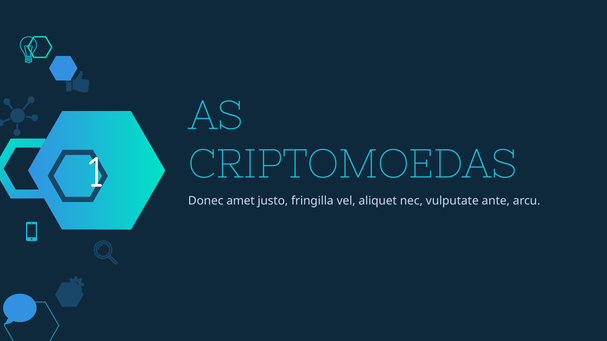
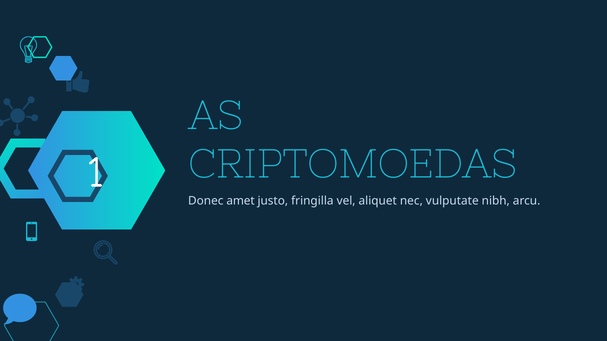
ante: ante -> nibh (496, 201)
